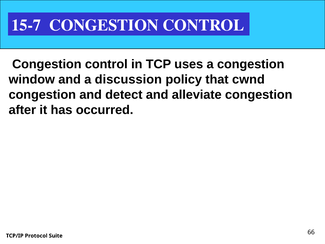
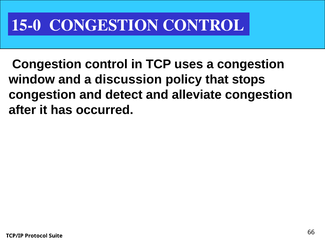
15-7: 15-7 -> 15-0 (26, 25)
cwnd: cwnd -> stops (249, 79)
